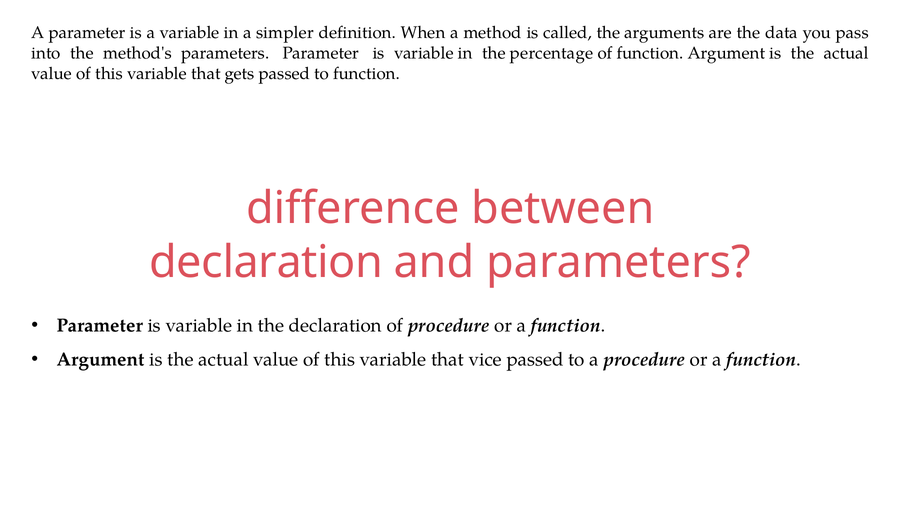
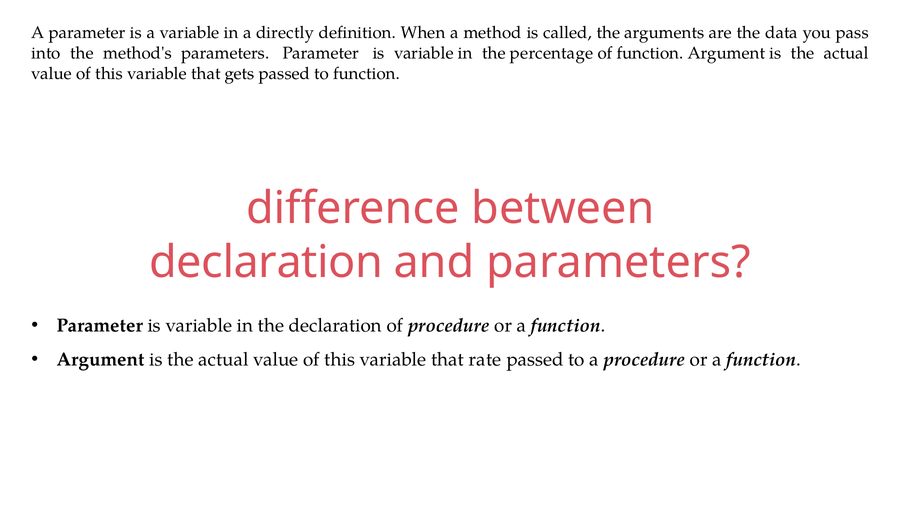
simpler: simpler -> directly (285, 33)
vice: vice -> rate (485, 359)
